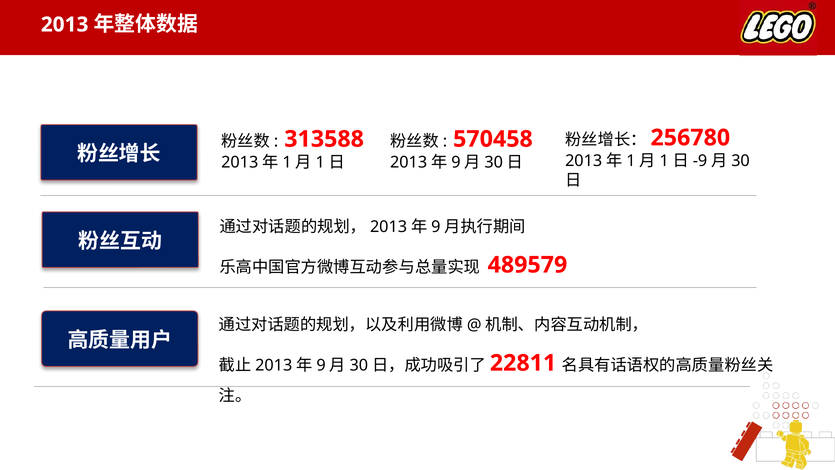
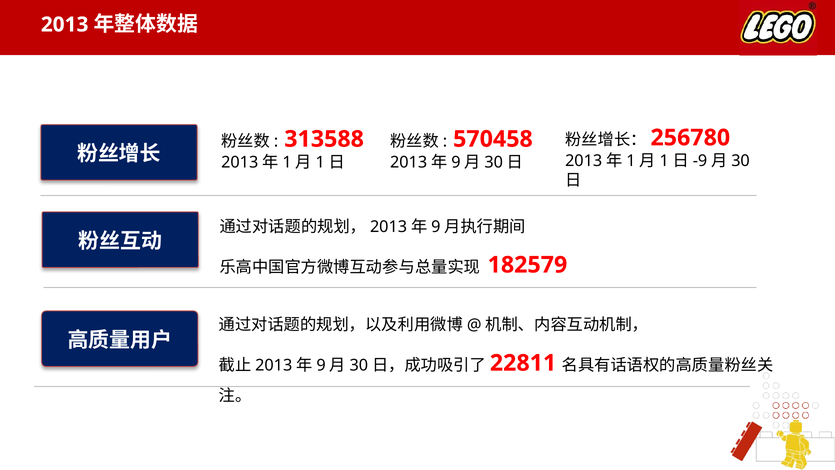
489579: 489579 -> 182579 (527, 265)
